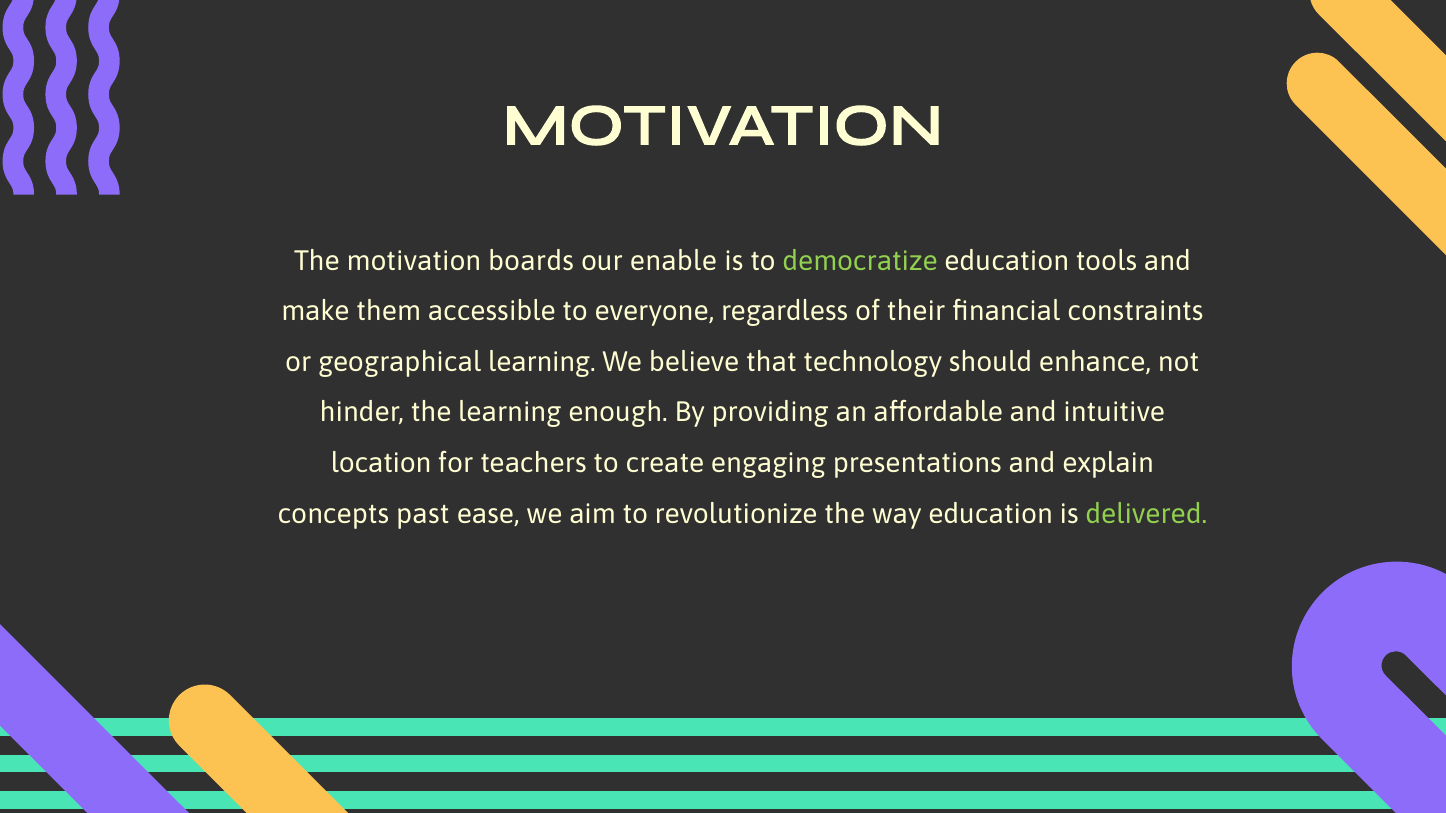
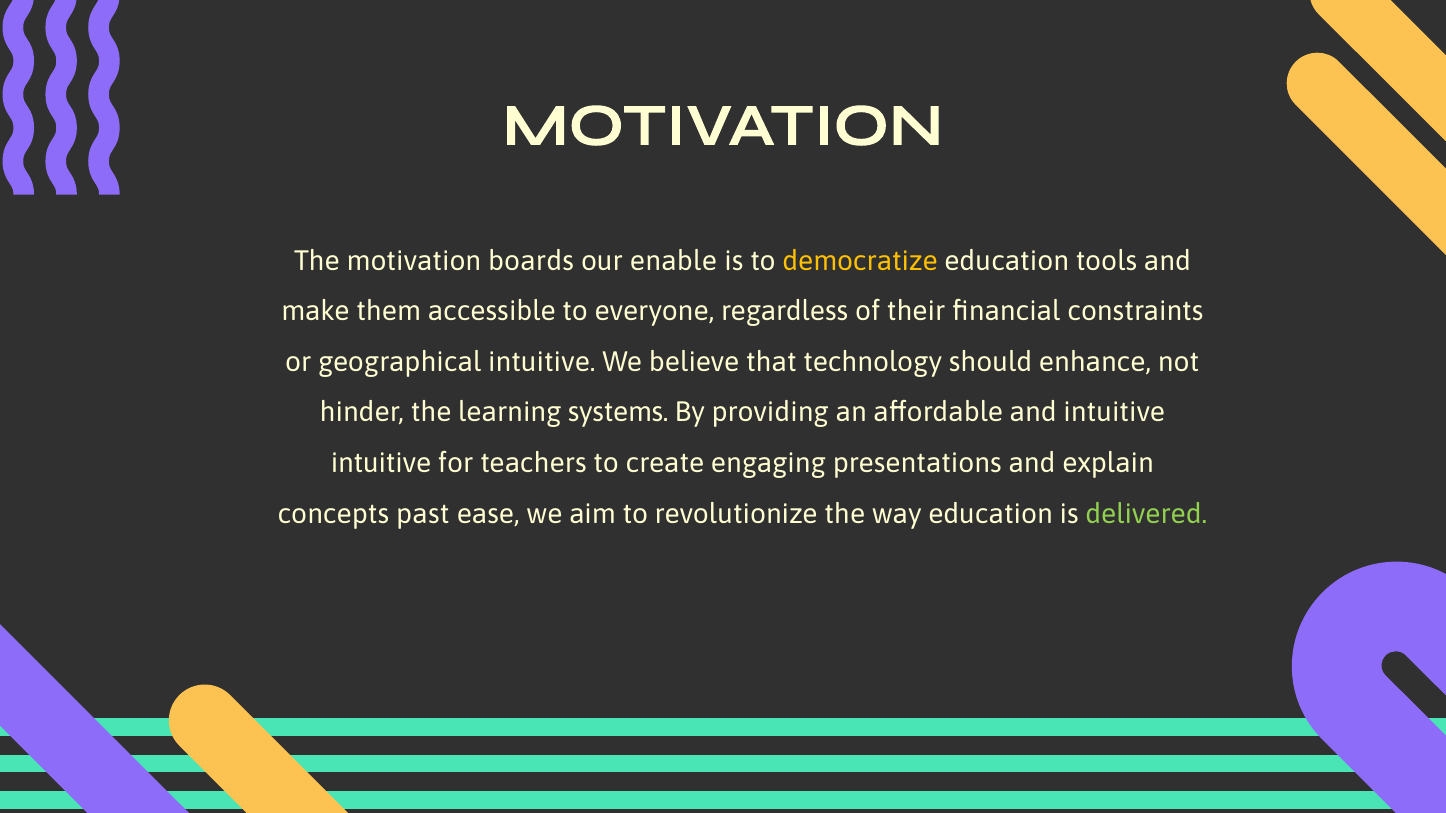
democratize colour: light green -> yellow (860, 261)
geographical learning: learning -> intuitive (542, 362)
enough: enough -> systems (618, 413)
location: location -> intuitive (381, 464)
